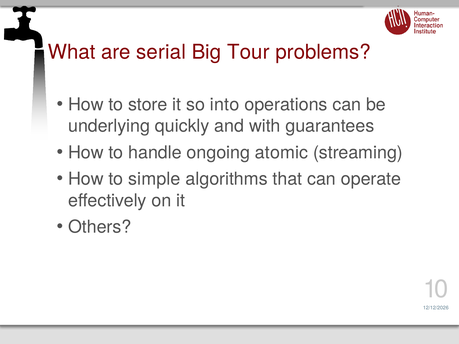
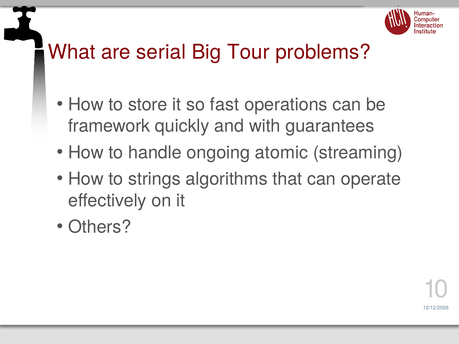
into: into -> fast (225, 105)
underlying: underlying -> framework (109, 126)
simple: simple -> strings (154, 179)
